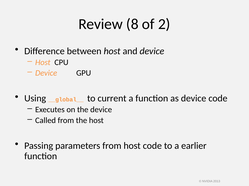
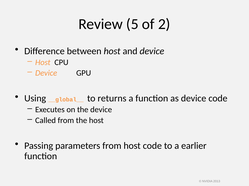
8: 8 -> 5 (132, 24)
current: current -> returns (112, 99)
